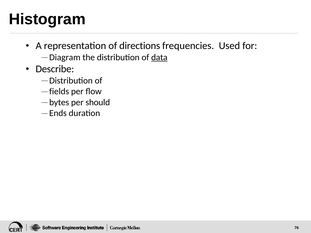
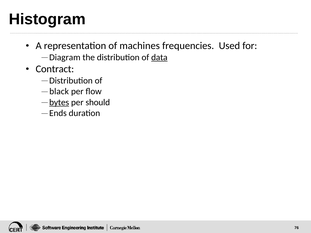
directions: directions -> machines (140, 46)
Describe: Describe -> Contract (55, 69)
fields: fields -> black (59, 92)
bytes underline: none -> present (59, 102)
